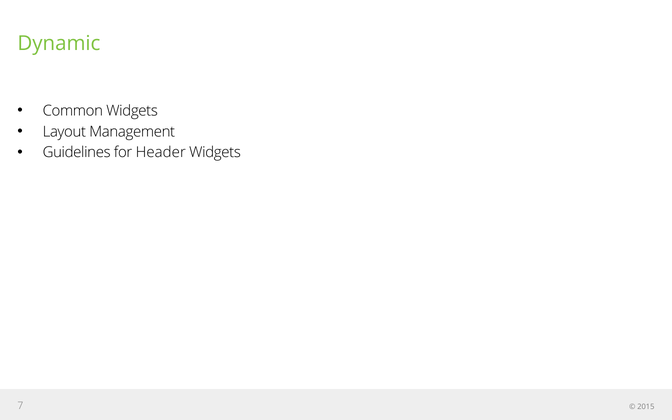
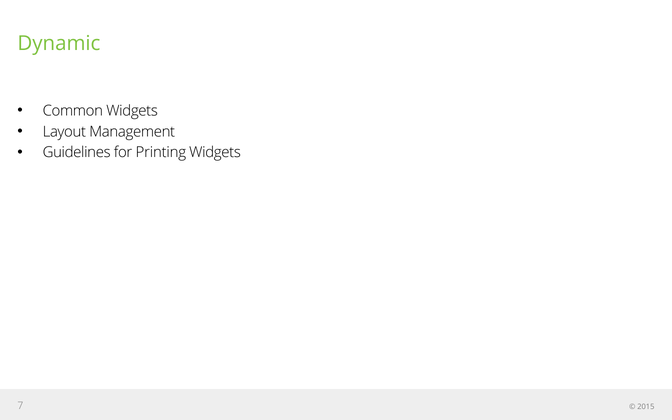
Header: Header -> Printing (161, 152)
